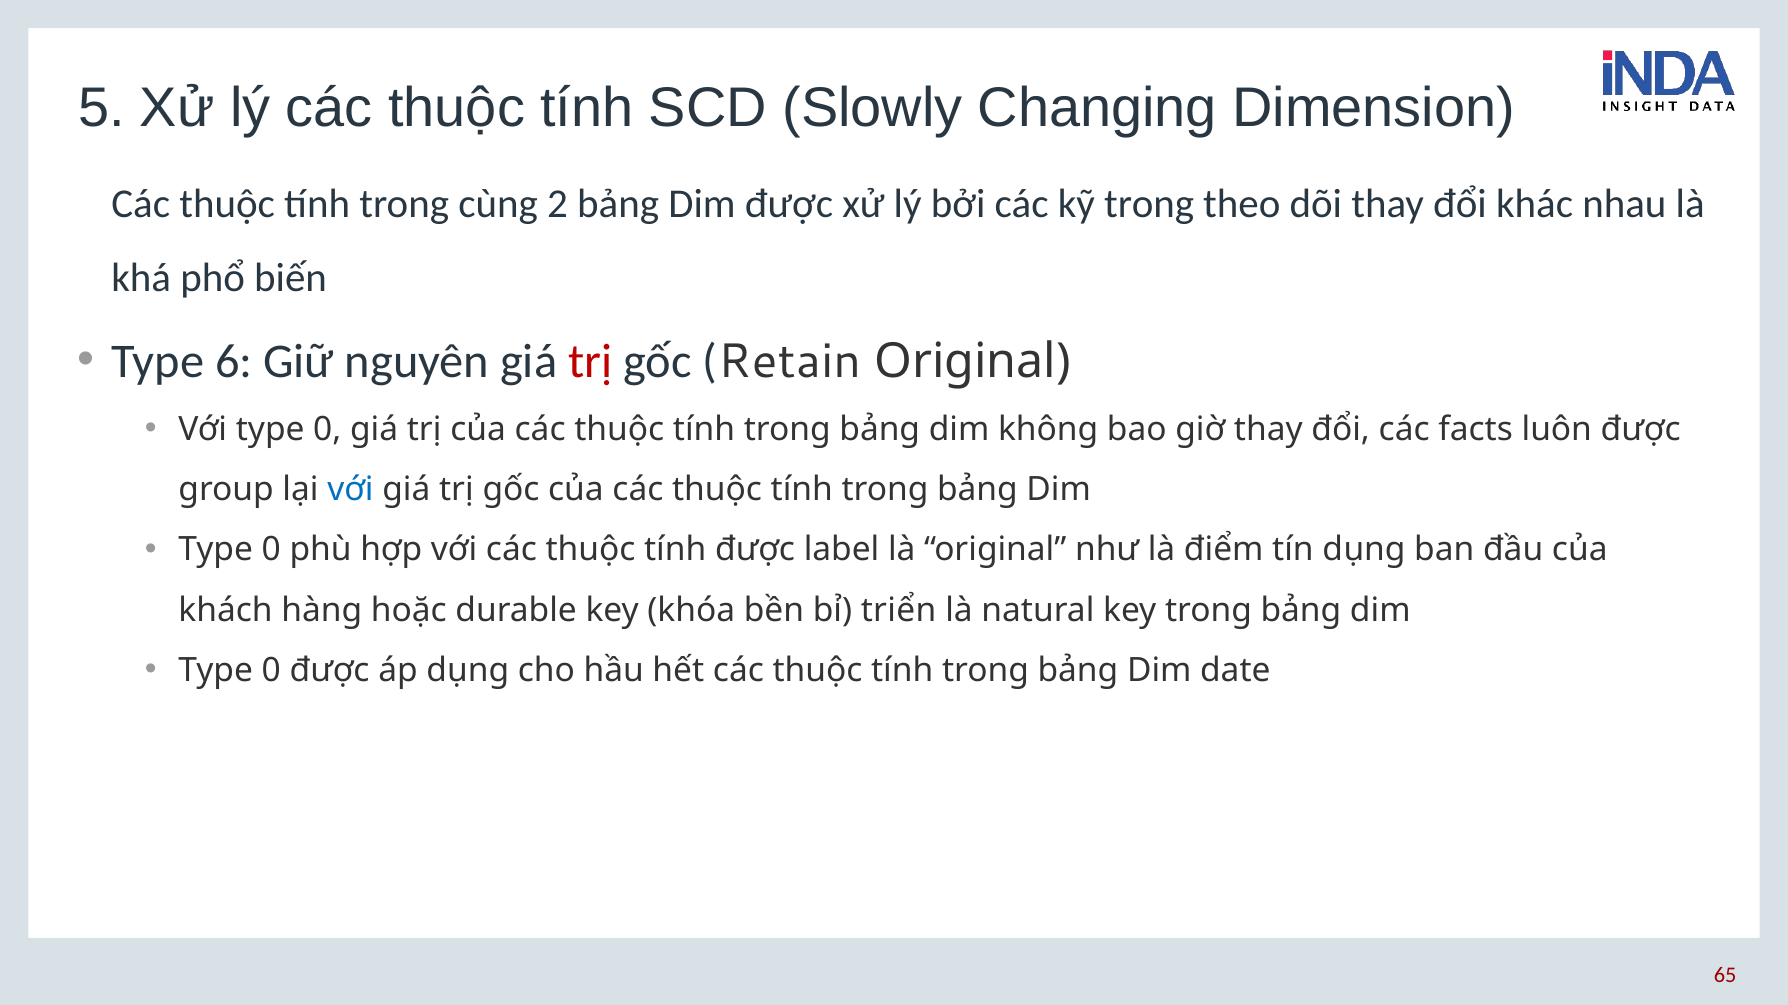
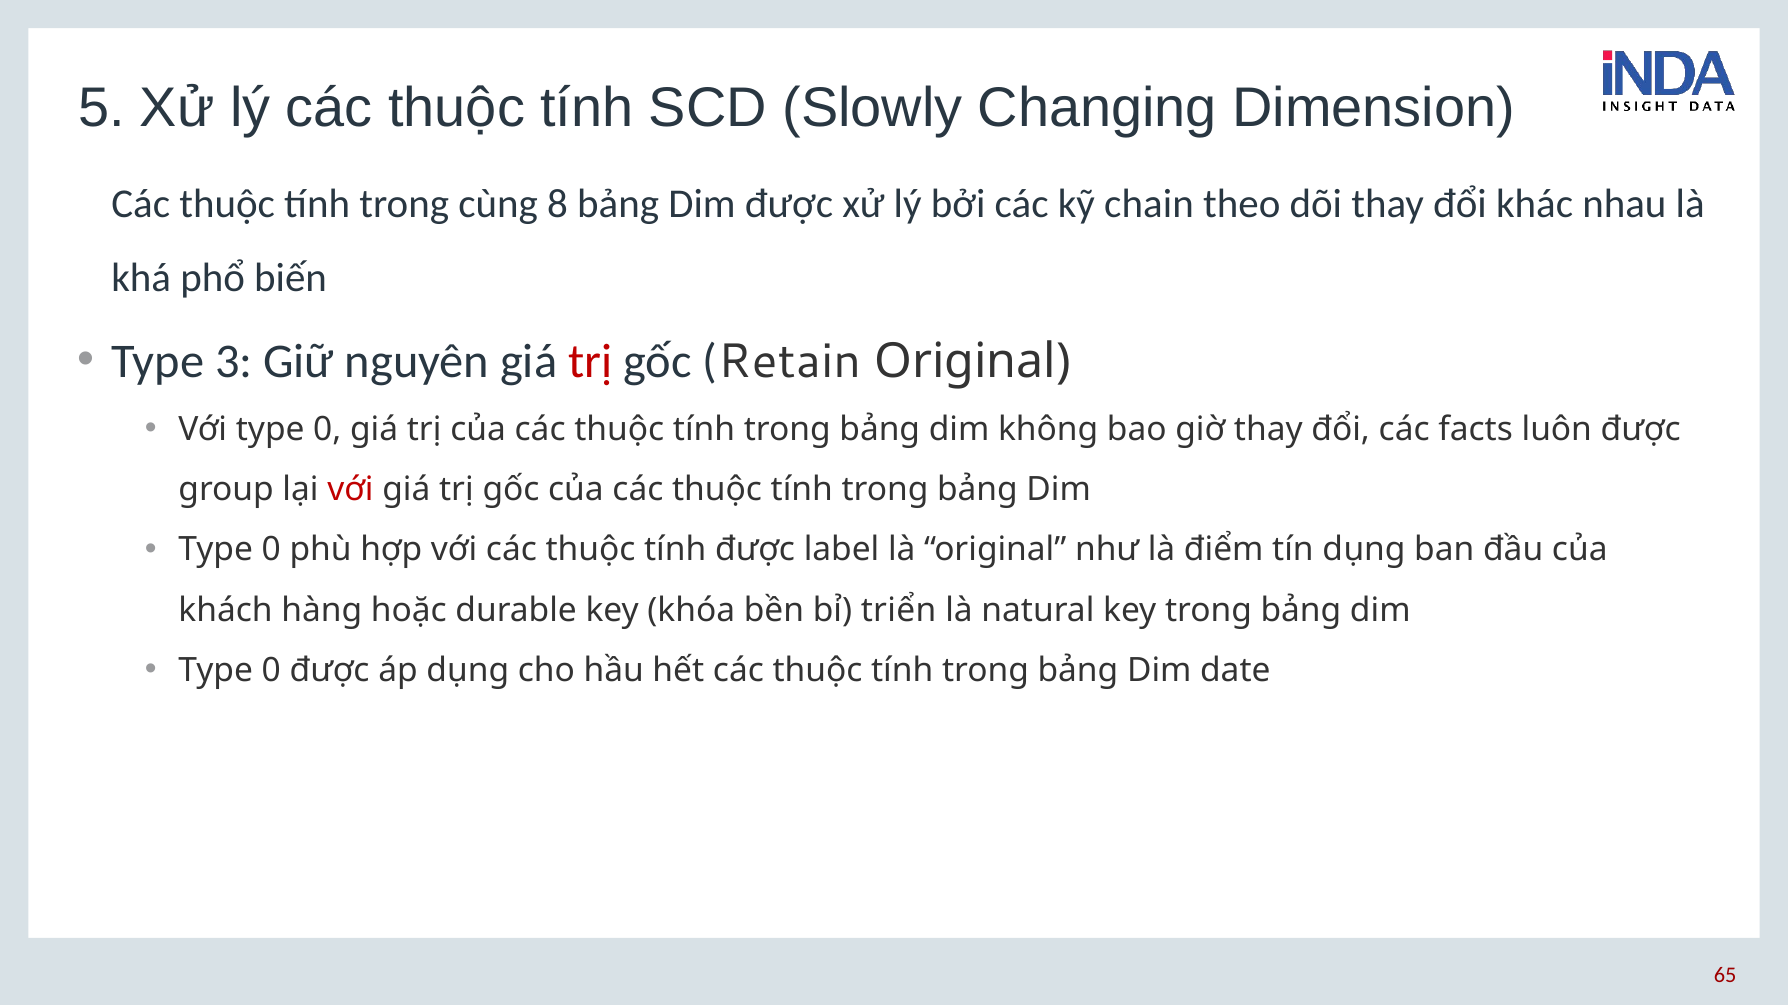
2: 2 -> 8 (558, 204)
kỹ trong: trong -> chain (1149, 204)
6: 6 -> 3 (234, 361)
với colour: blue -> red (350, 490)
